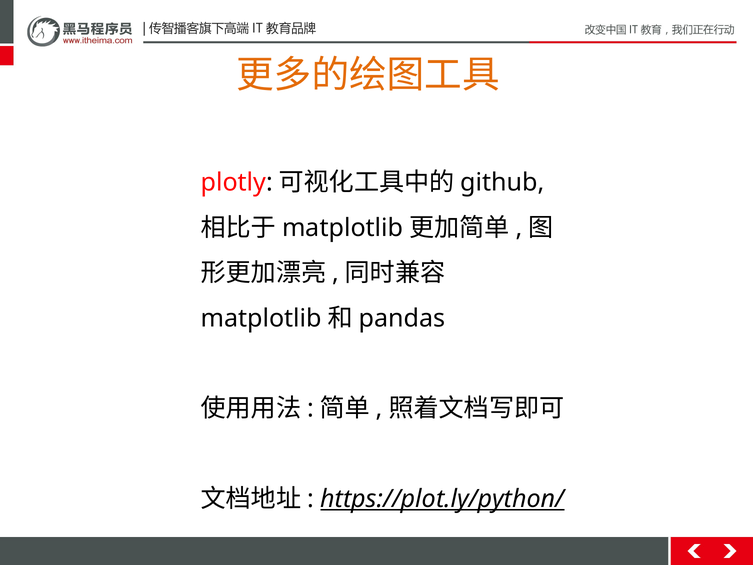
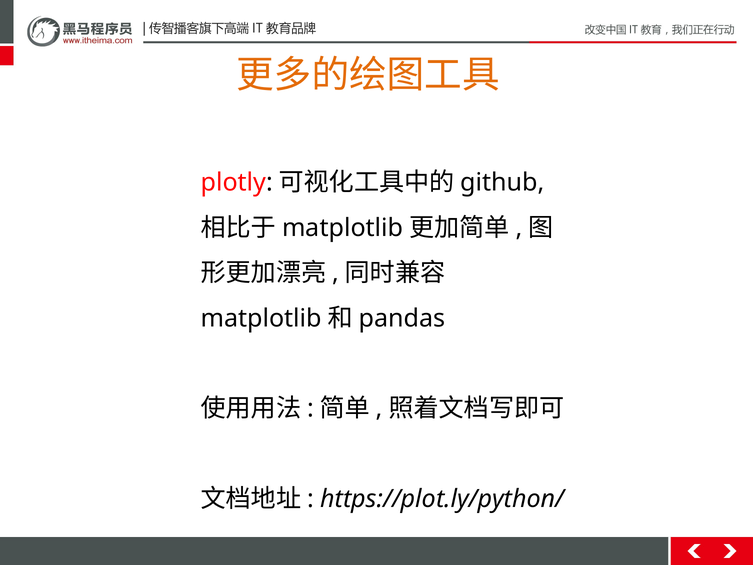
https://plot.ly/python/ underline: present -> none (442, 499)
